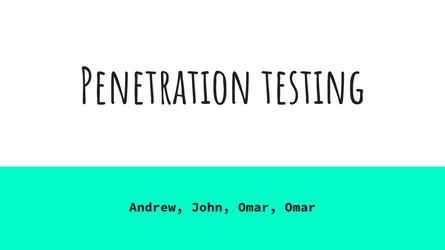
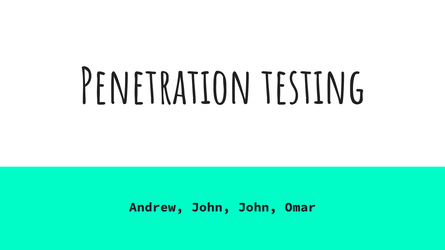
John Omar: Omar -> John (257, 207)
